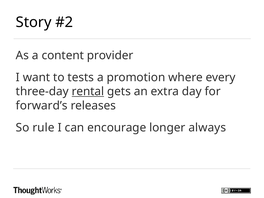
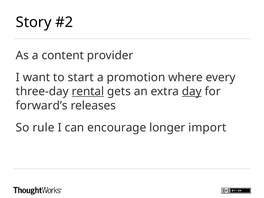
tests: tests -> start (81, 77)
day underline: none -> present (192, 91)
always: always -> import (207, 128)
